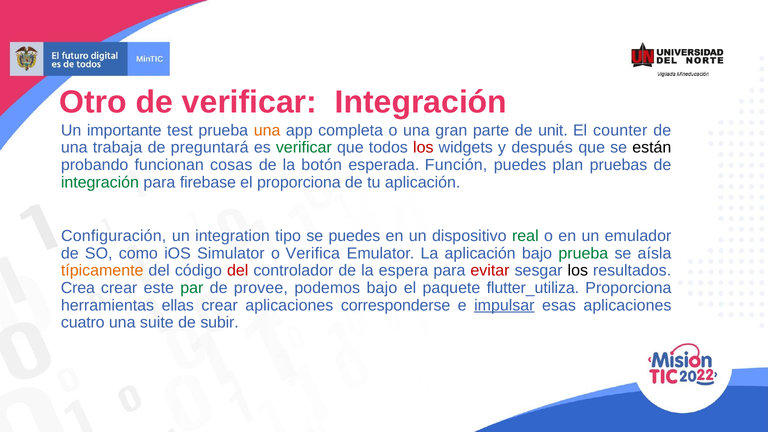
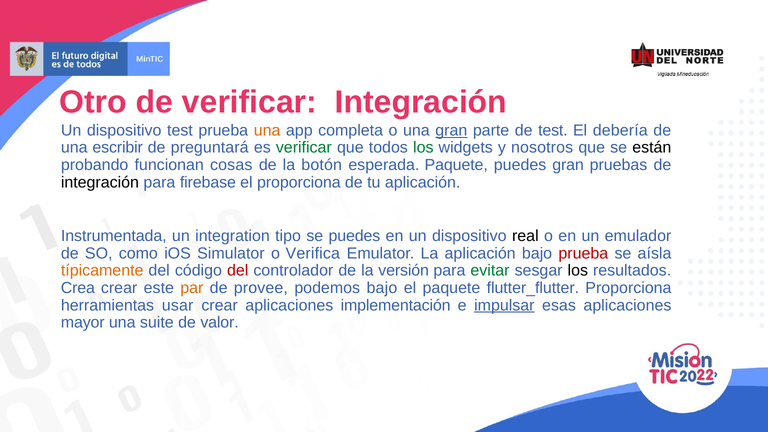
importante: importante -> dispositivo (124, 130)
gran underline: none -> present (451, 130)
de unit: unit -> test (553, 130)
counter: counter -> debería (620, 130)
trabaja: trabaja -> escribir (118, 148)
los colour: red -> green (423, 148)
después: después -> nosotros (542, 148)
esperada Función: Función -> Paquete (456, 165)
puedes plan: plan -> gran (568, 165)
integración colour: green -> black (100, 182)
Configuración: Configuración -> Instrumentada (114, 236)
real colour: green -> black (525, 236)
prueba colour: green -> red (583, 253)
espera: espera -> versión (404, 271)
evitar colour: red -> green (490, 271)
par colour: green -> orange (192, 288)
flutter_utiliza: flutter_utiliza -> flutter_flutter (533, 288)
ellas: ellas -> usar (178, 305)
corresponderse: corresponderse -> implementación (396, 305)
cuatro: cuatro -> mayor (83, 323)
subir: subir -> valor (220, 323)
